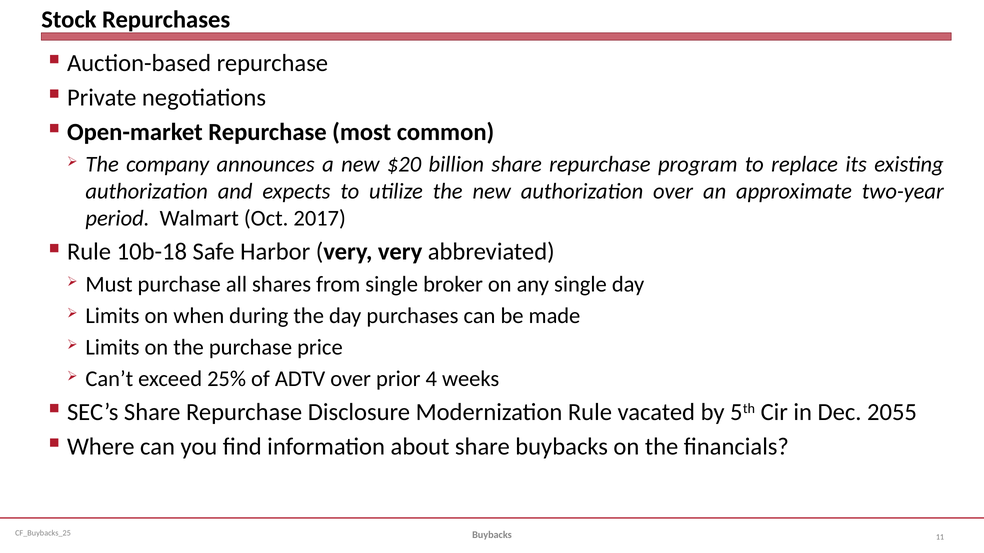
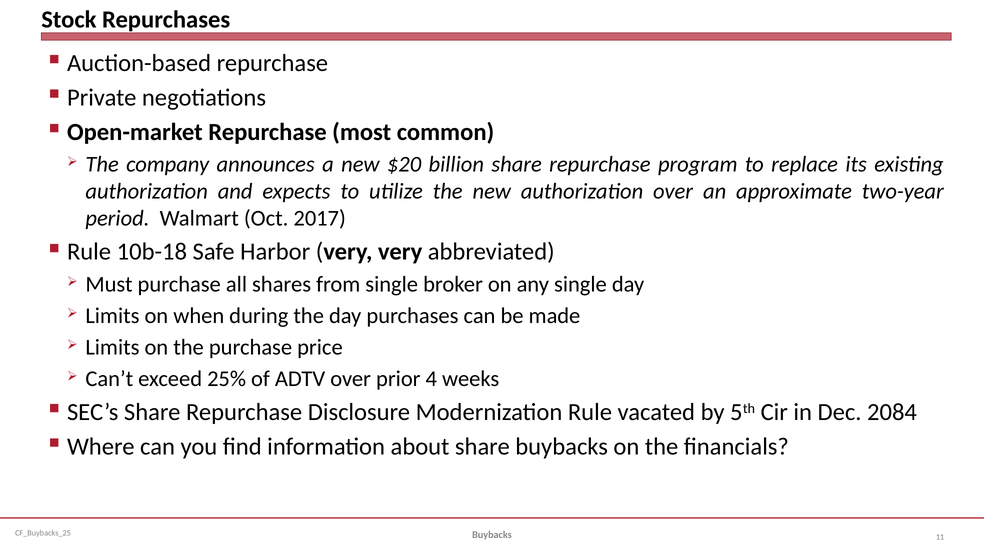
2055: 2055 -> 2084 (892, 413)
